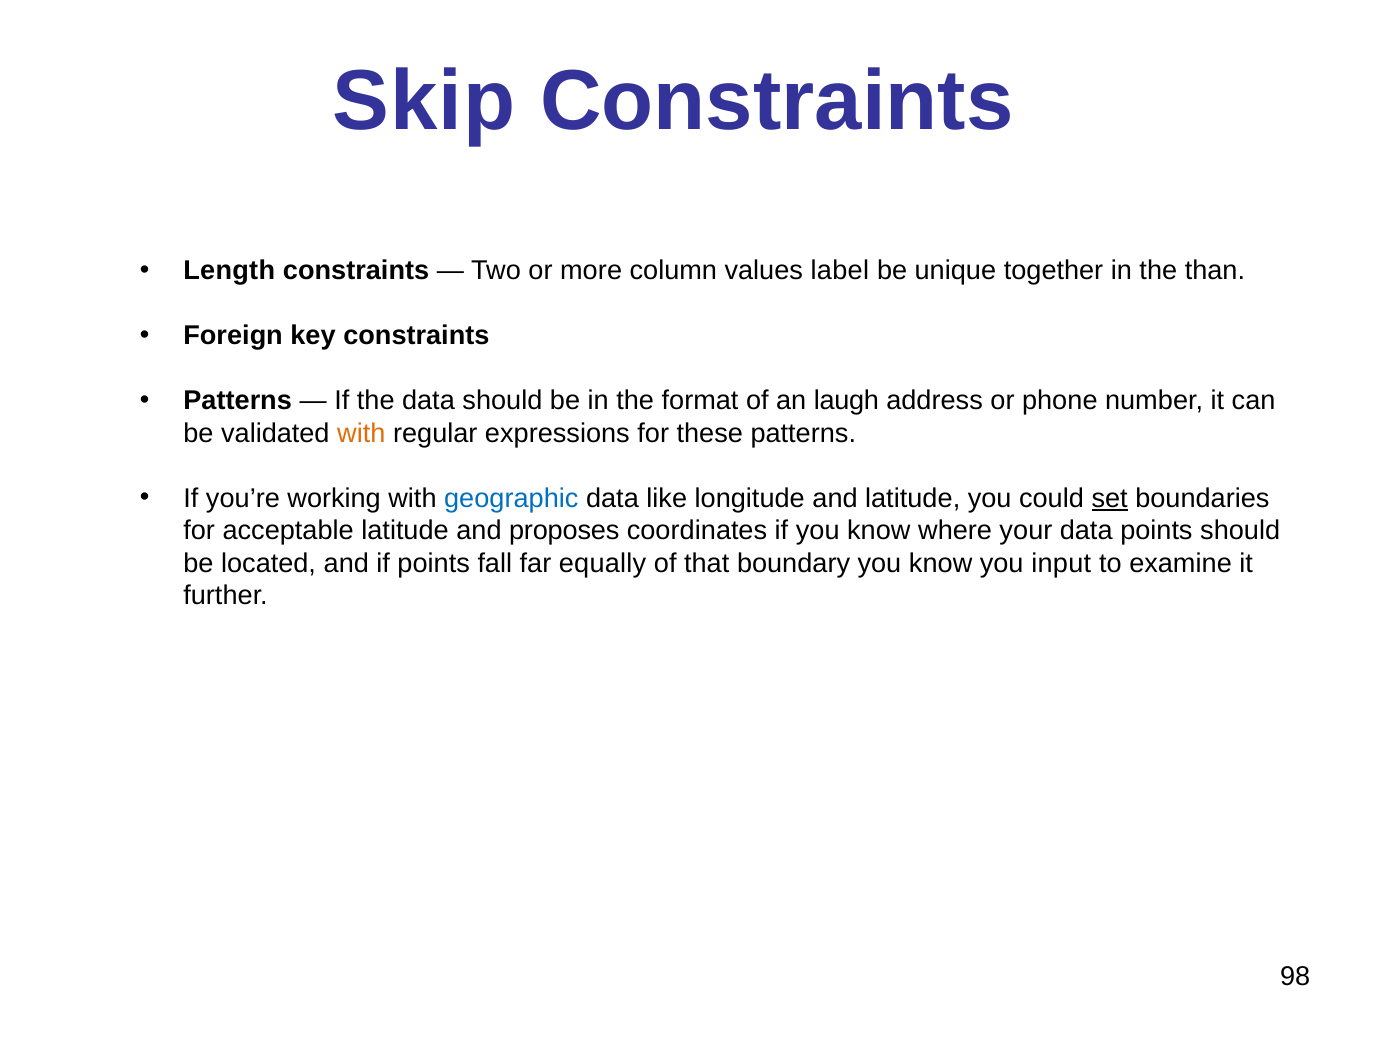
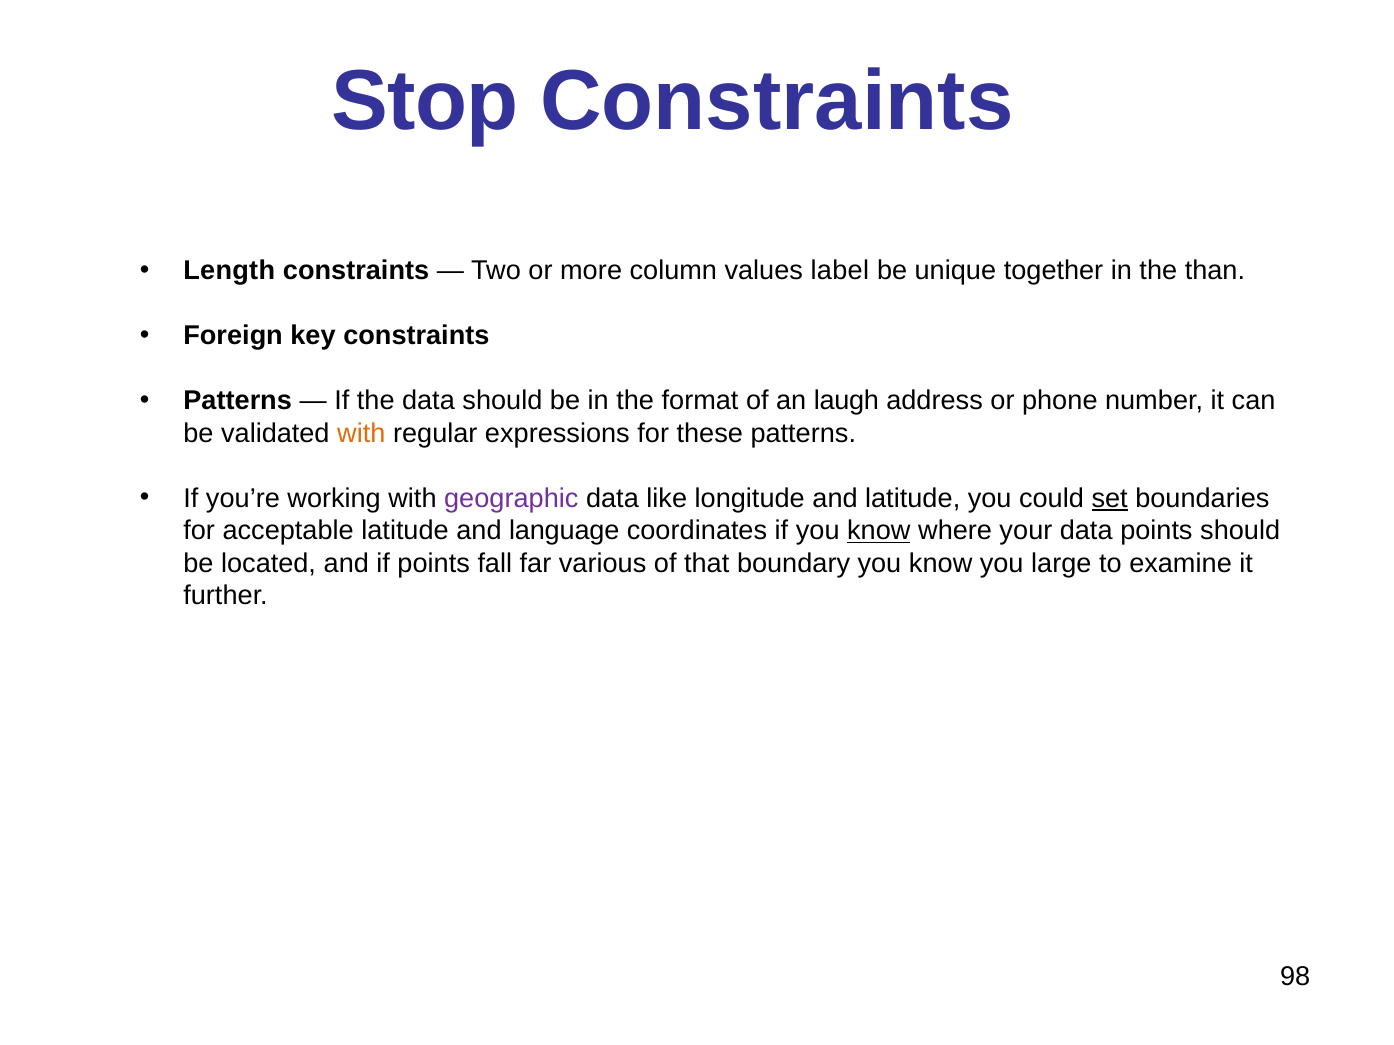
Skip: Skip -> Stop (425, 101)
geographic colour: blue -> purple (511, 498)
proposes: proposes -> language (564, 531)
know underline: none -> present (879, 531)
equally: equally -> various (603, 564)
input: input -> large (1061, 564)
